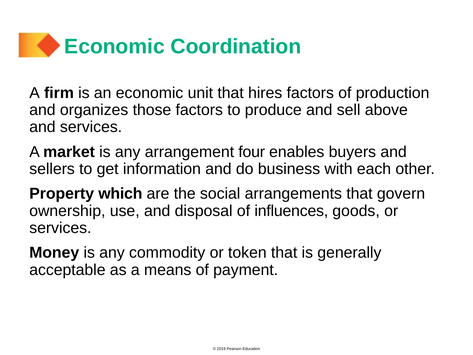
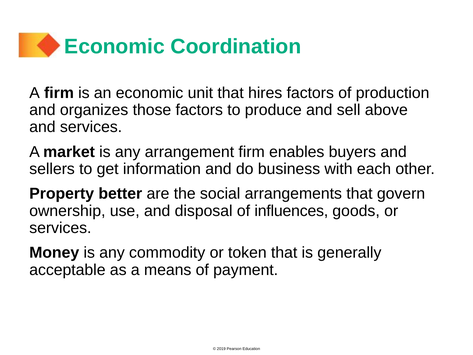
arrangement four: four -> firm (252, 152)
which: which -> better (120, 194)
